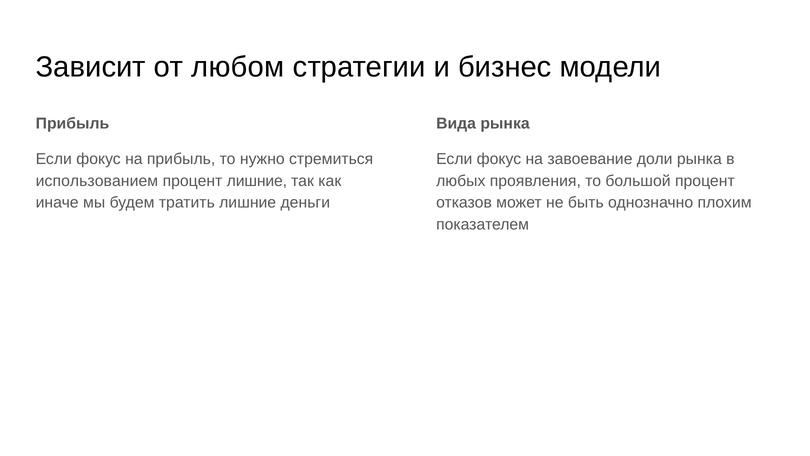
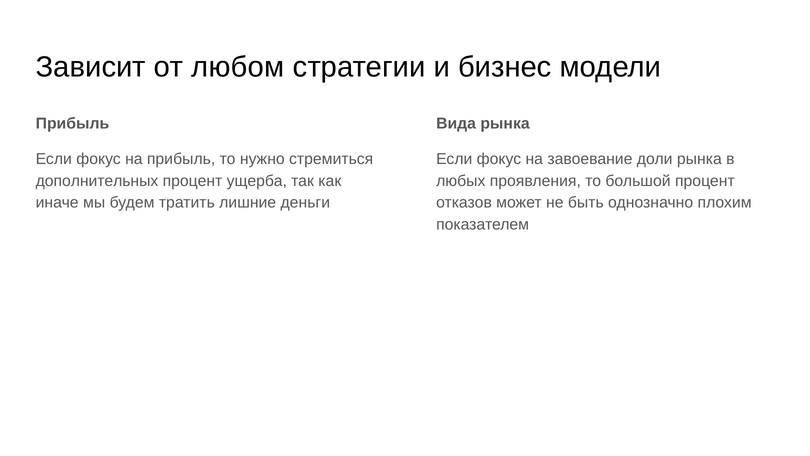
использованием: использованием -> дополнительных (97, 181)
процент лишние: лишние -> ущерба (257, 181)
